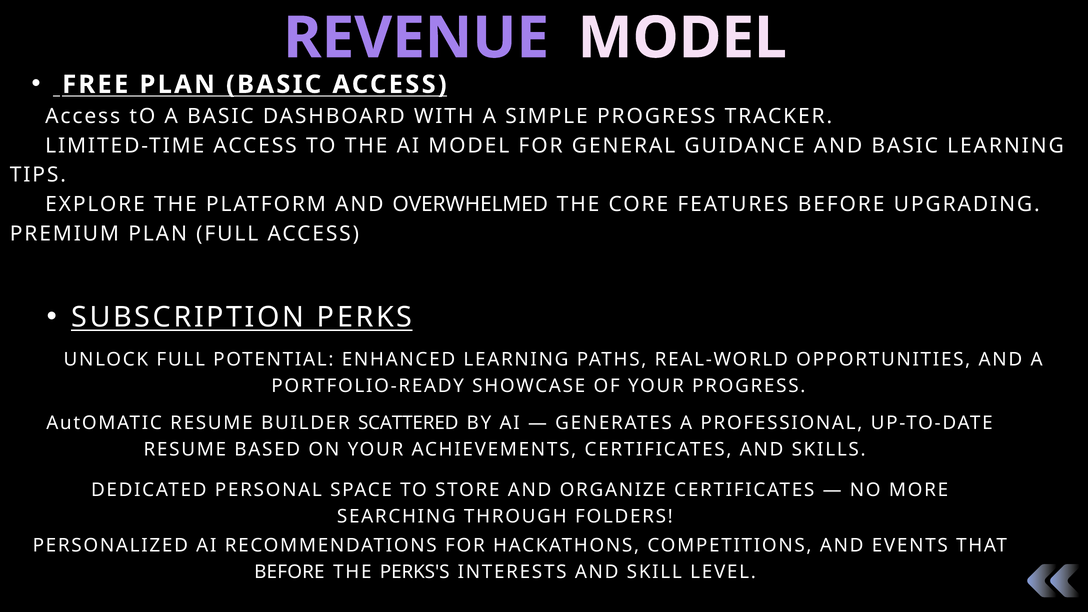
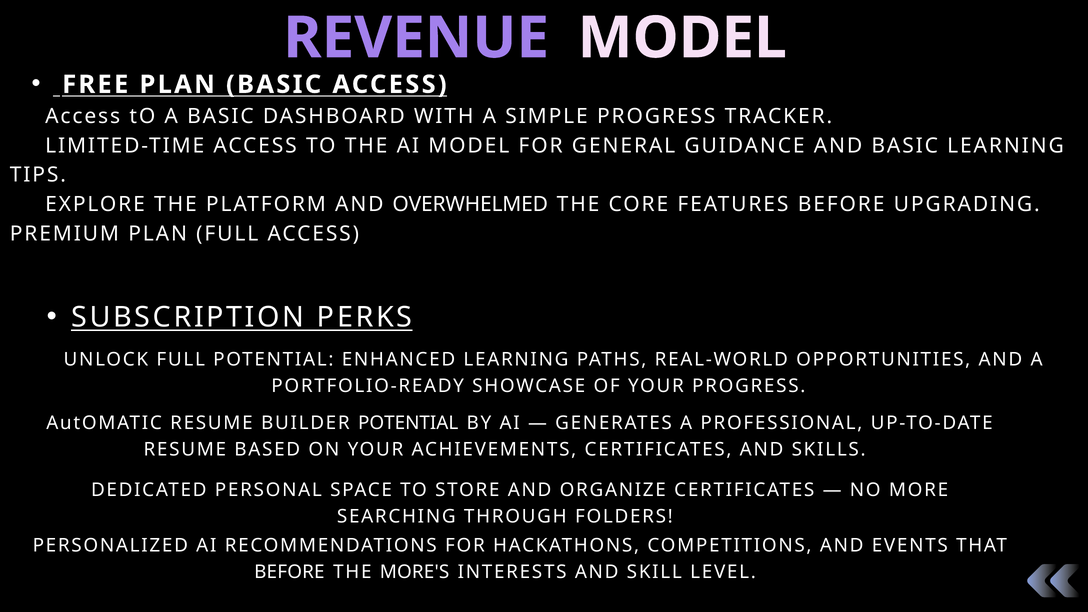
BUILDER SCATTERED: SCATTERED -> POTENTIAL (408, 423)
PERKS'S: PERKS'S -> MORE'S (415, 572)
